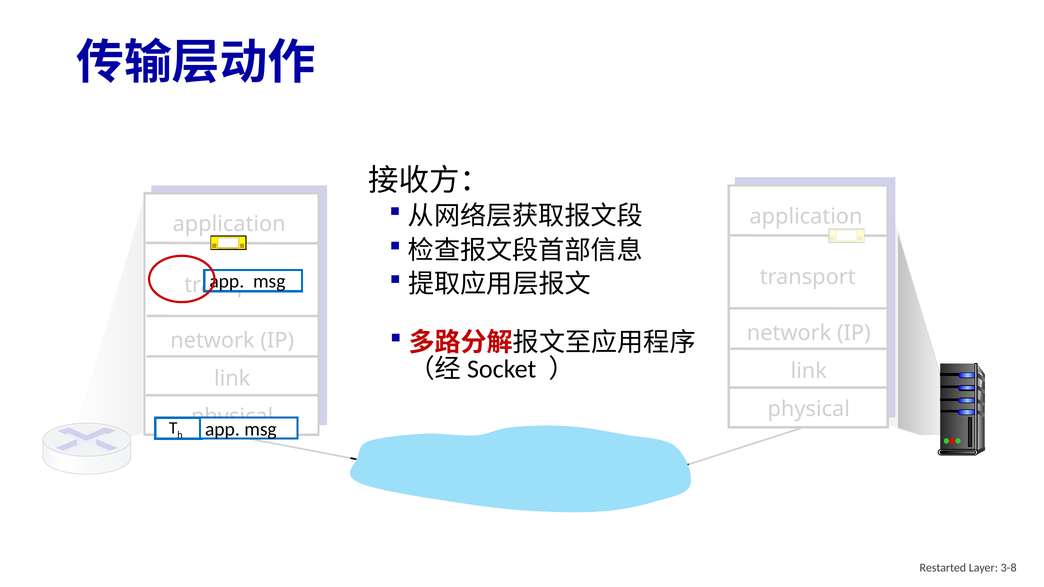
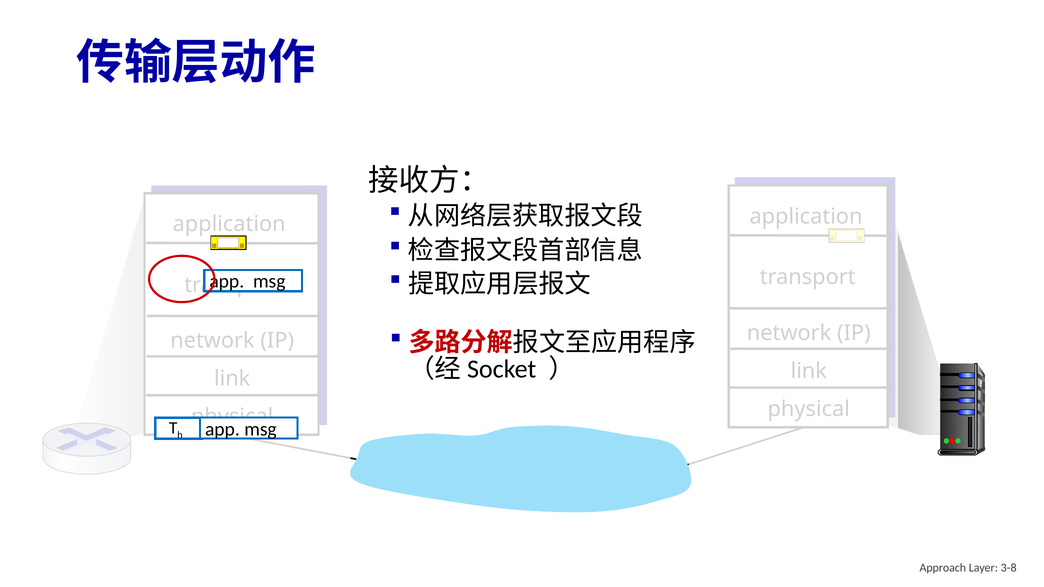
Restarted: Restarted -> Approach (943, 568)
